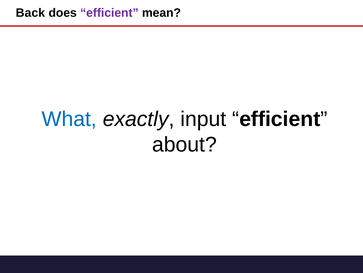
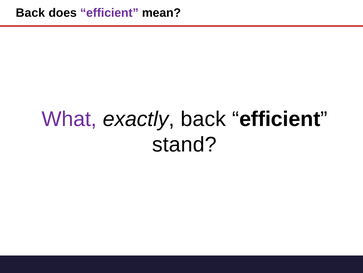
What colour: blue -> purple (69, 119)
exactly input: input -> back (203, 119)
about: about -> stand (184, 144)
